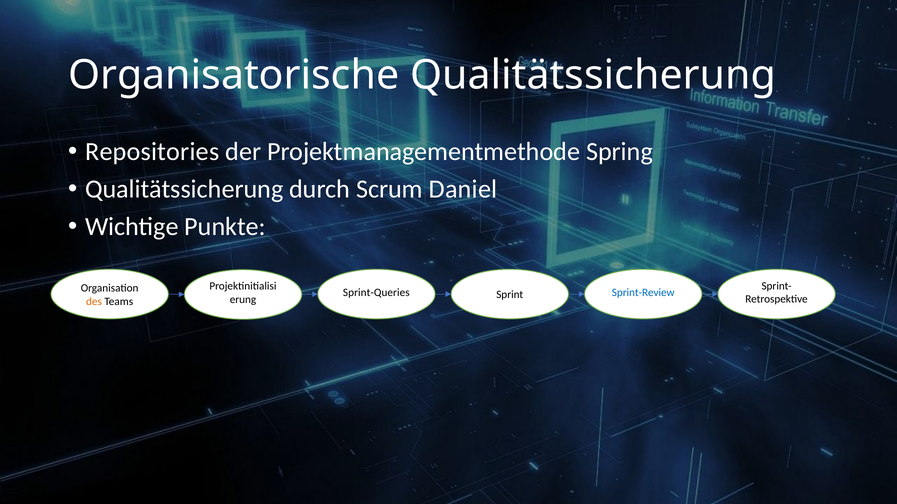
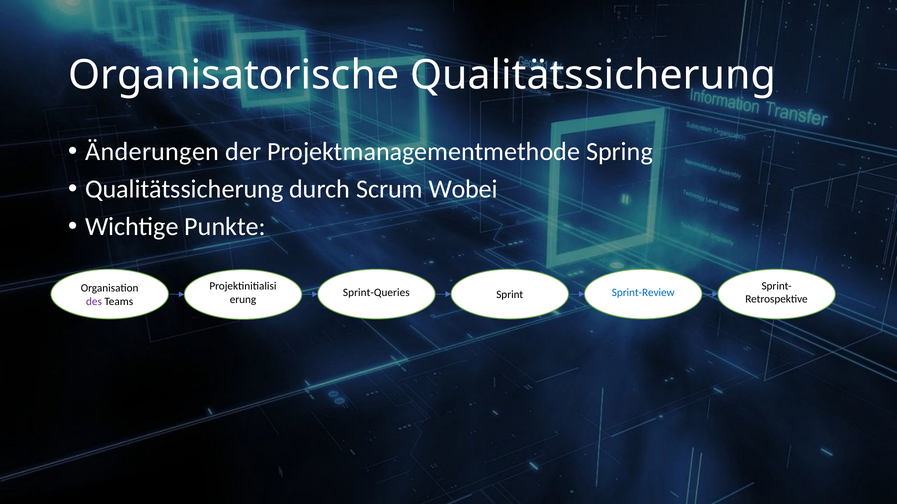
Repositories: Repositories -> Änderungen (152, 152)
Daniel: Daniel -> Wobei (463, 189)
des colour: orange -> purple (94, 302)
